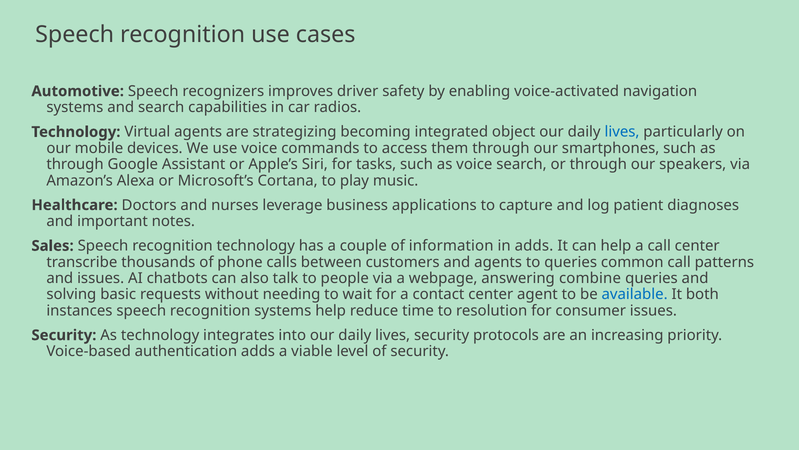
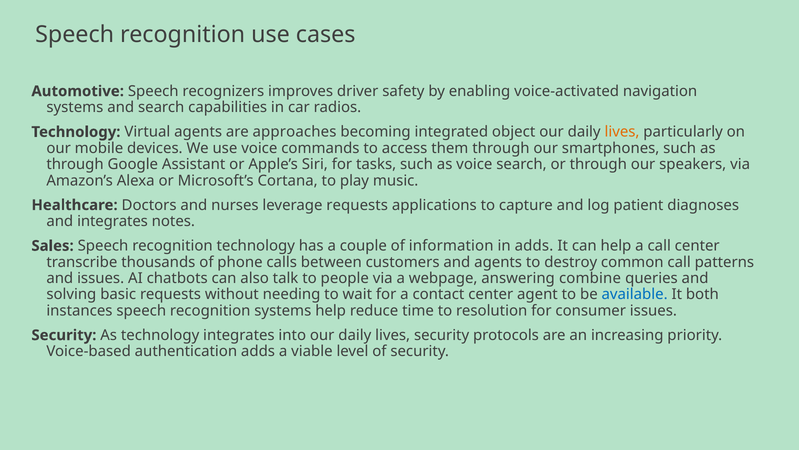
strategizing: strategizing -> approaches (295, 132)
lives colour: blue -> orange (622, 132)
leverage business: business -> requests (357, 205)
and important: important -> integrates (113, 221)
to queries: queries -> destroy (571, 262)
